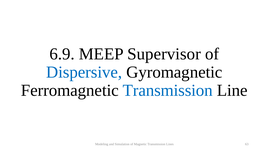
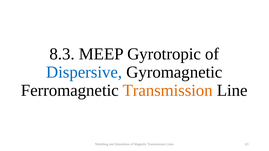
6.9: 6.9 -> 8.3 (62, 54)
Supervisor: Supervisor -> Gyrotropic (164, 54)
Transmission colour: blue -> orange (168, 90)
